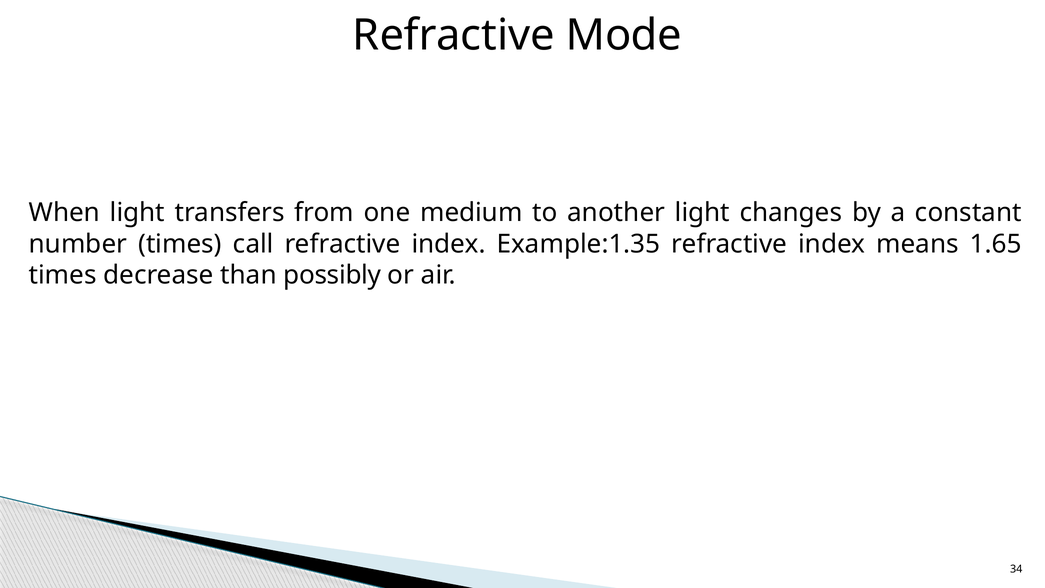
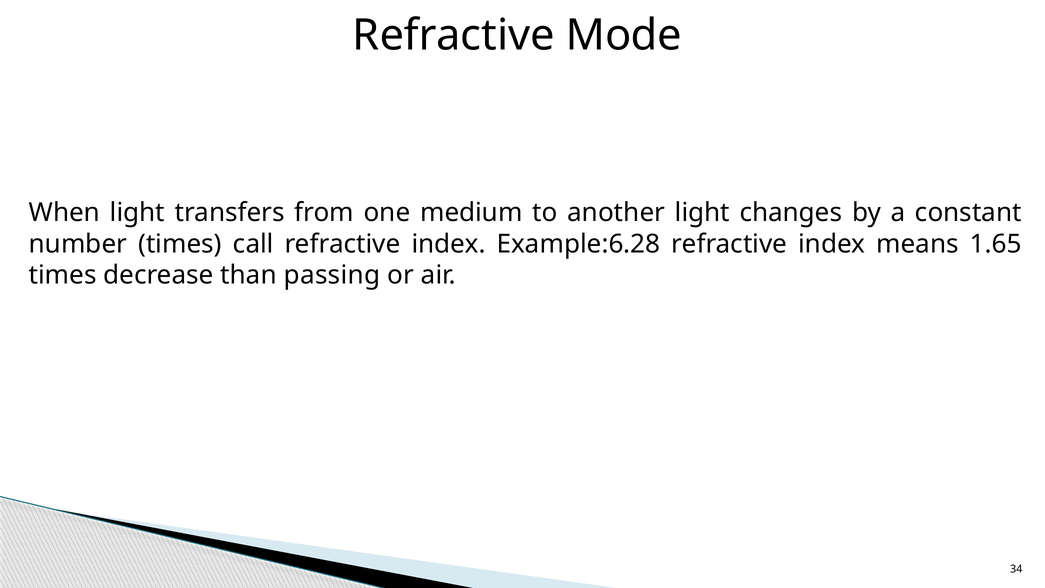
Example:1.35: Example:1.35 -> Example:6.28 (579, 244)
possibly: possibly -> passing (332, 275)
